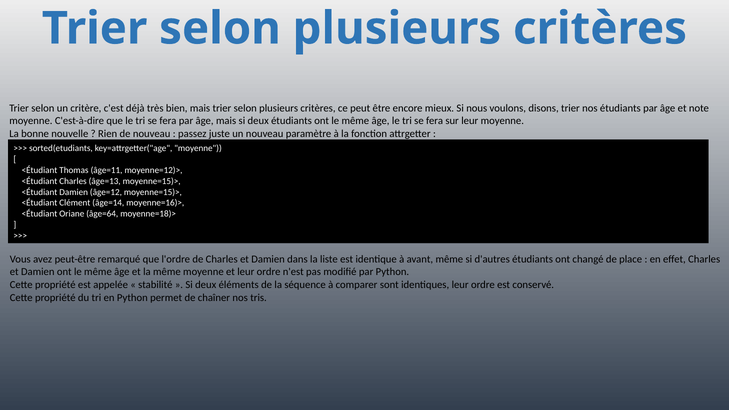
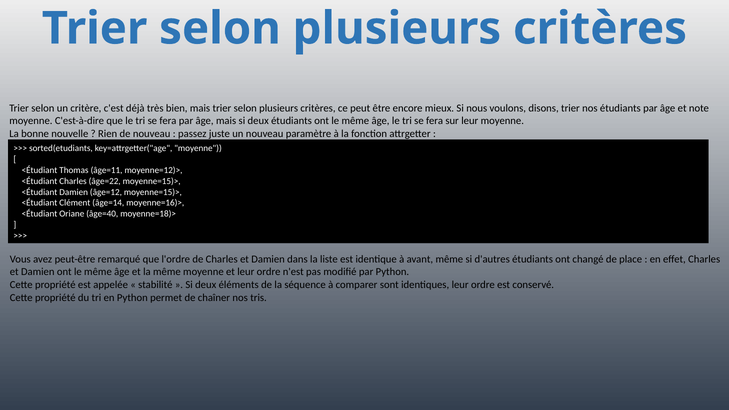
âge=13: âge=13 -> âge=22 (105, 181)
âge=64: âge=64 -> âge=40 (102, 214)
